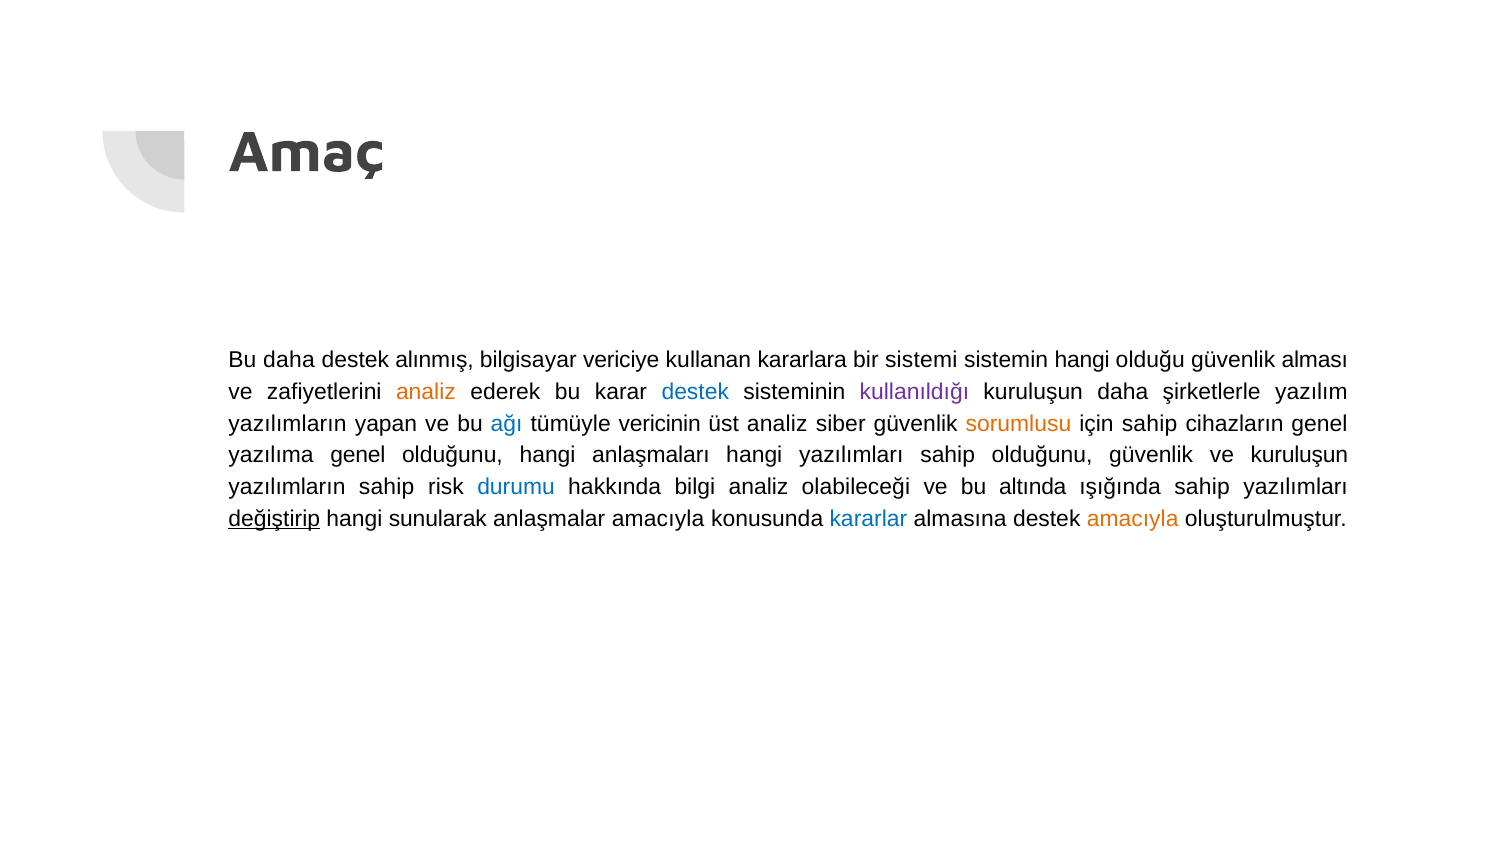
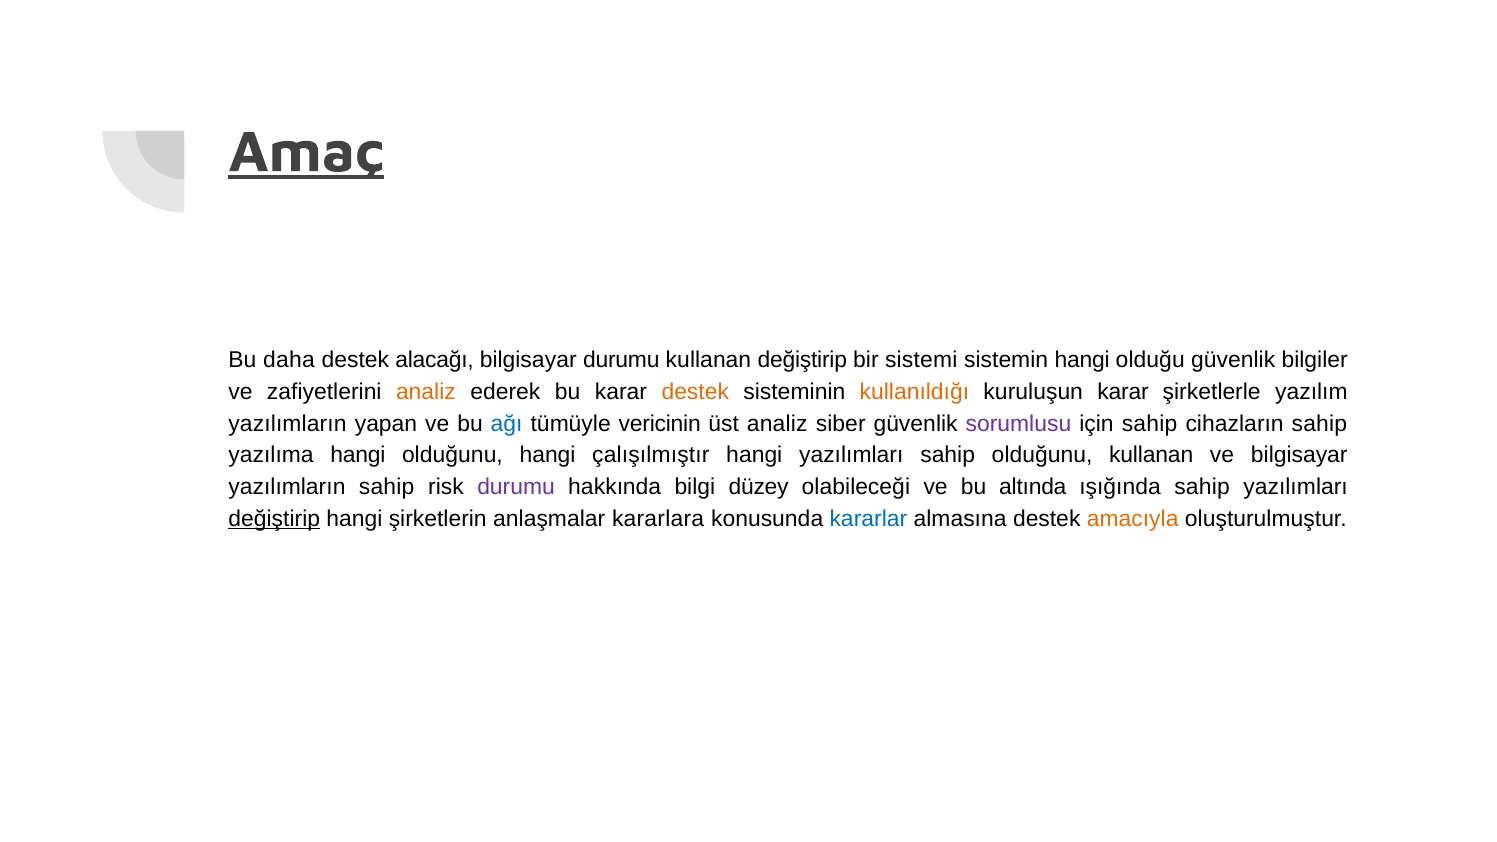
Amaç underline: none -> present (306, 152)
alınmış: alınmış -> alacağı (434, 360)
bilgisayar vericiye: vericiye -> durumu (621, 360)
kullanan kararlara: kararlara -> değiştirip (802, 360)
alması: alması -> bilgiler (1315, 360)
destek colour: blue -> orange (695, 392)
kullanıldığı colour: purple -> orange (914, 392)
kuruluşun daha: daha -> karar (1123, 392)
sorumlusu colour: orange -> purple (1018, 424)
cihazların genel: genel -> sahip (1319, 424)
yazılıma genel: genel -> hangi (358, 455)
anlaşmaları: anlaşmaları -> çalışılmıştır (651, 455)
olduğunu güvenlik: güvenlik -> kullanan (1151, 455)
ve kuruluşun: kuruluşun -> bilgisayar (1299, 455)
durumu colour: blue -> purple (516, 487)
bilgi analiz: analiz -> düzey (759, 487)
sunularak: sunularak -> şirketlerin (438, 519)
anlaşmalar amacıyla: amacıyla -> kararlara (658, 519)
